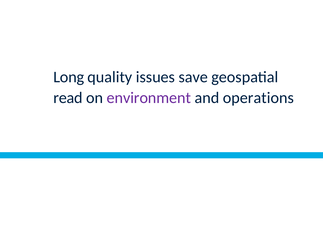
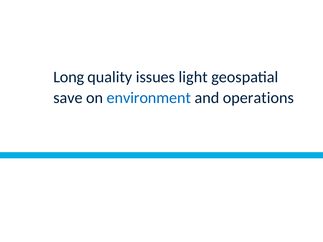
save: save -> light (193, 77)
read: read -> save (68, 98)
environment colour: purple -> blue (149, 98)
